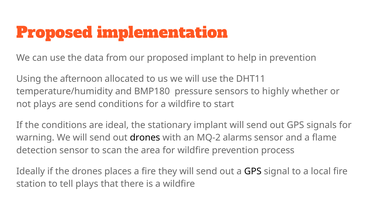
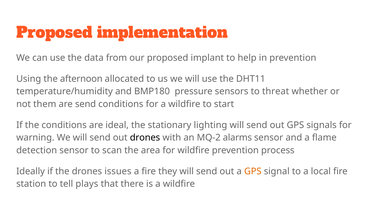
highly: highly -> threat (276, 92)
not plays: plays -> them (45, 104)
stationary implant: implant -> lighting (210, 125)
places: places -> issues (118, 172)
GPS colour: black -> orange (253, 172)
